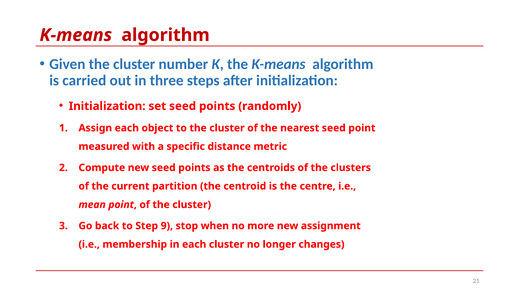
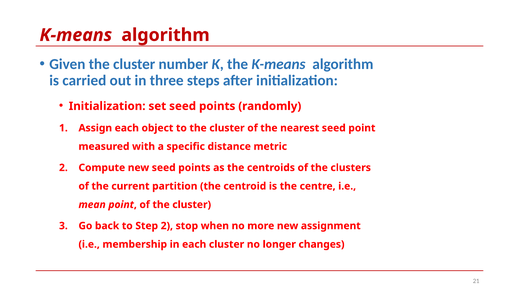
Step 9: 9 -> 2 (167, 226)
